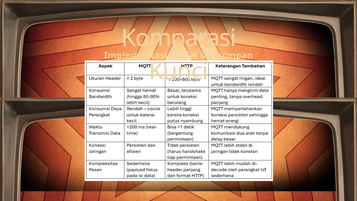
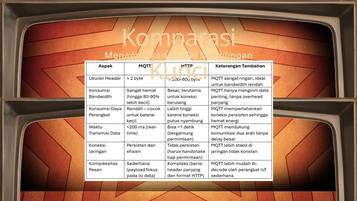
Implementasi: Implementasi -> Menampilkan (136, 55)
